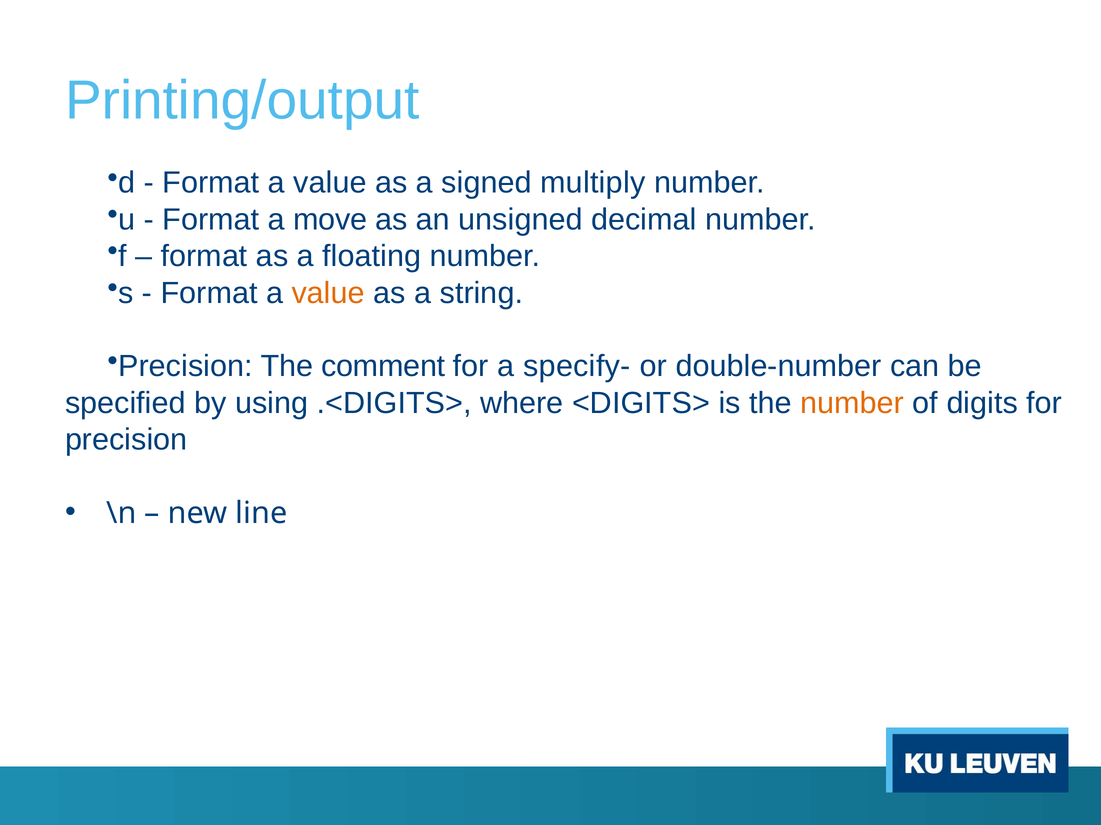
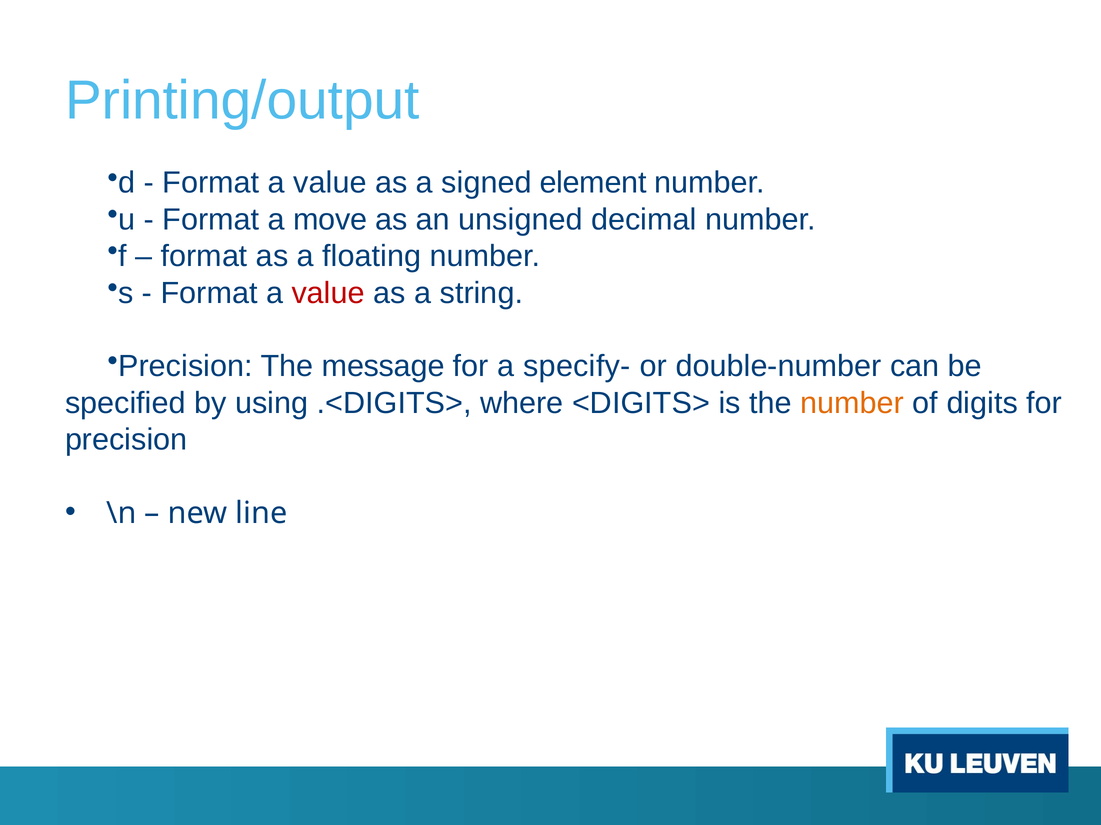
multiply: multiply -> element (593, 183)
value colour: orange -> red (328, 293)
comment: comment -> message (383, 367)
